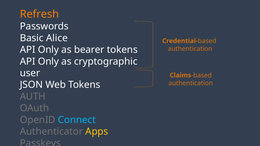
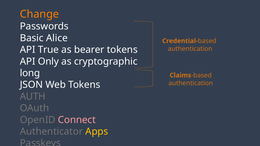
Refresh: Refresh -> Change (39, 14)
Only: Only -> True (48, 50)
user: user -> long (30, 73)
Connect colour: light blue -> pink (77, 120)
